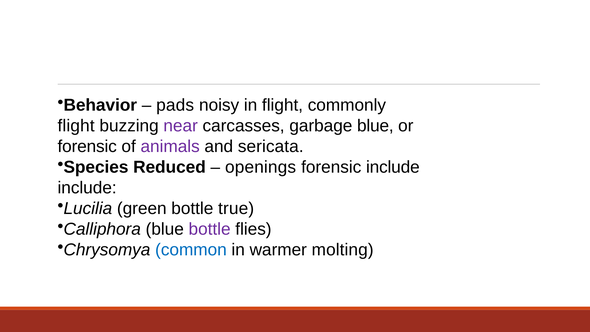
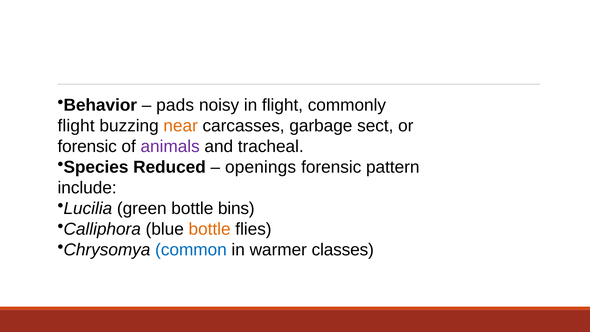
near colour: purple -> orange (181, 126)
garbage blue: blue -> sect (375, 126)
sericata: sericata -> tracheal (271, 147)
forensic include: include -> pattern (393, 167)
true: true -> bins (236, 209)
bottle colour: purple -> orange (210, 229)
molting: molting -> classes (343, 250)
